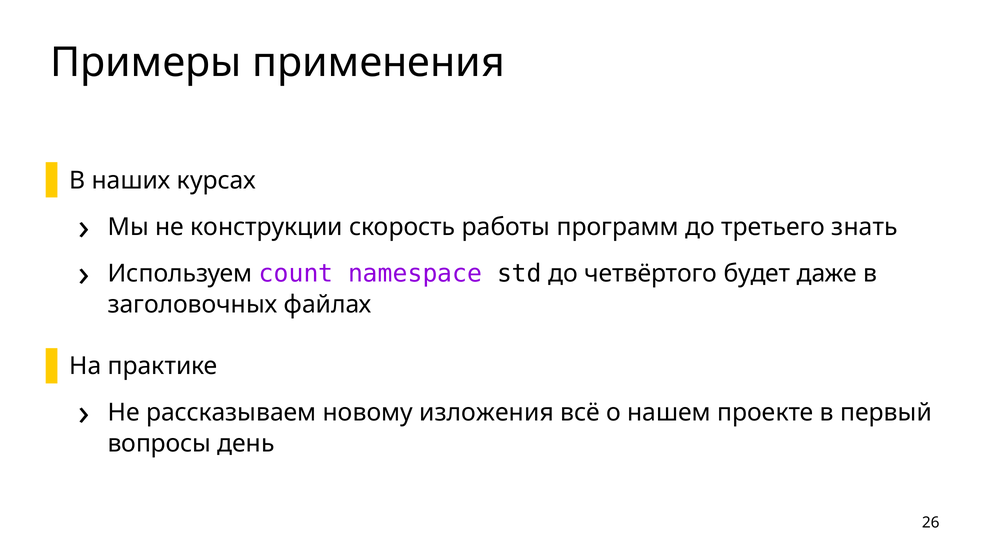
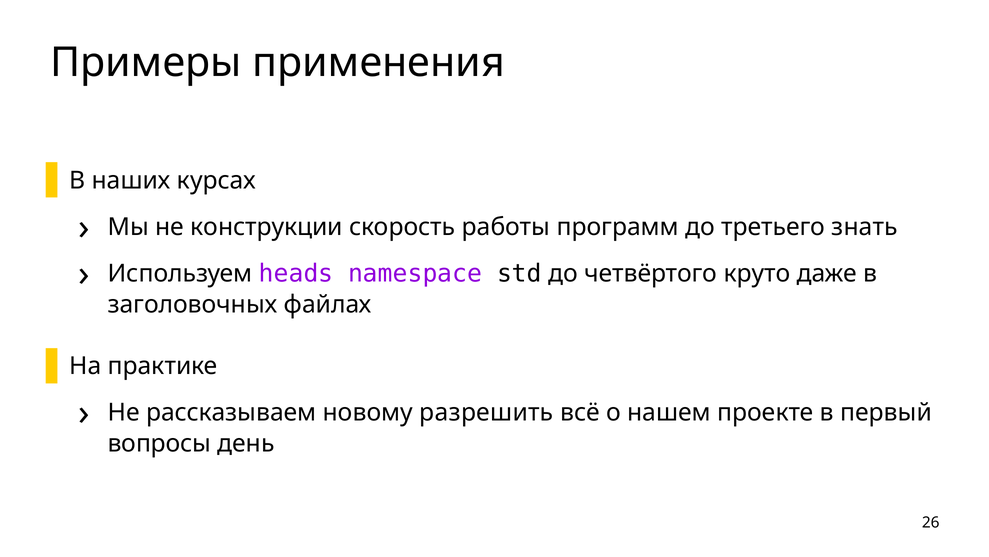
count: count -> heads (296, 273)
будет: будет -> круто (757, 273)
изложения: изложения -> разрешить (486, 412)
